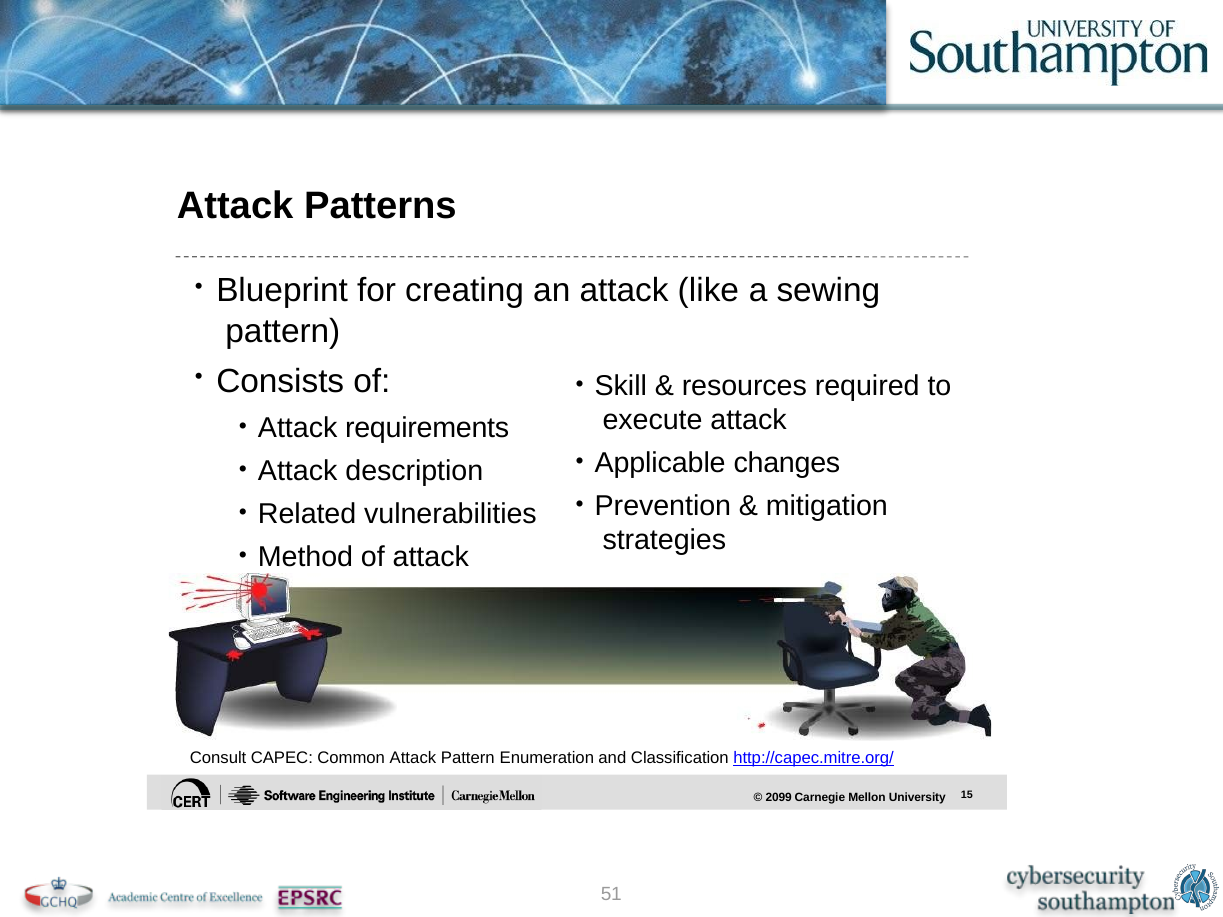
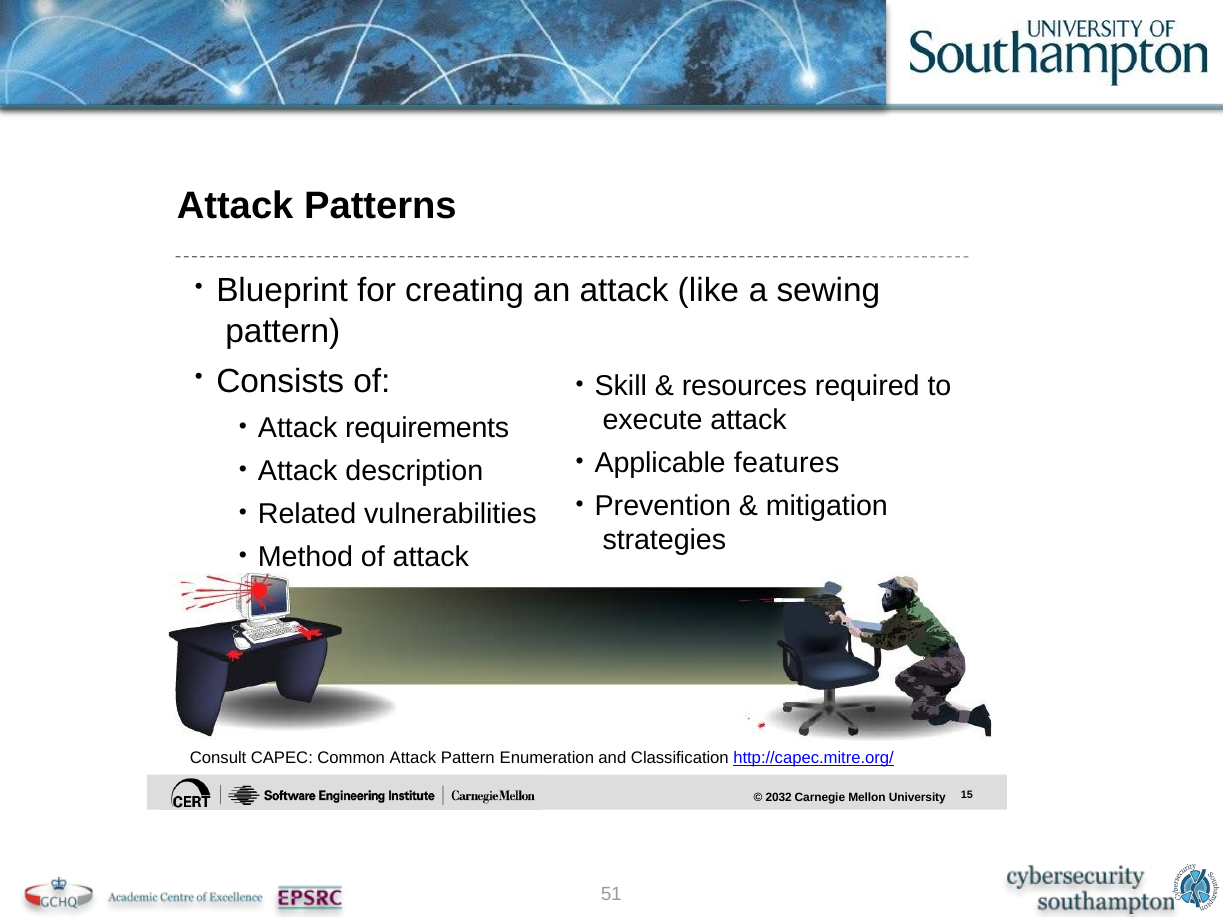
changes: changes -> features (787, 463)
2099: 2099 -> 2032 (779, 798)
